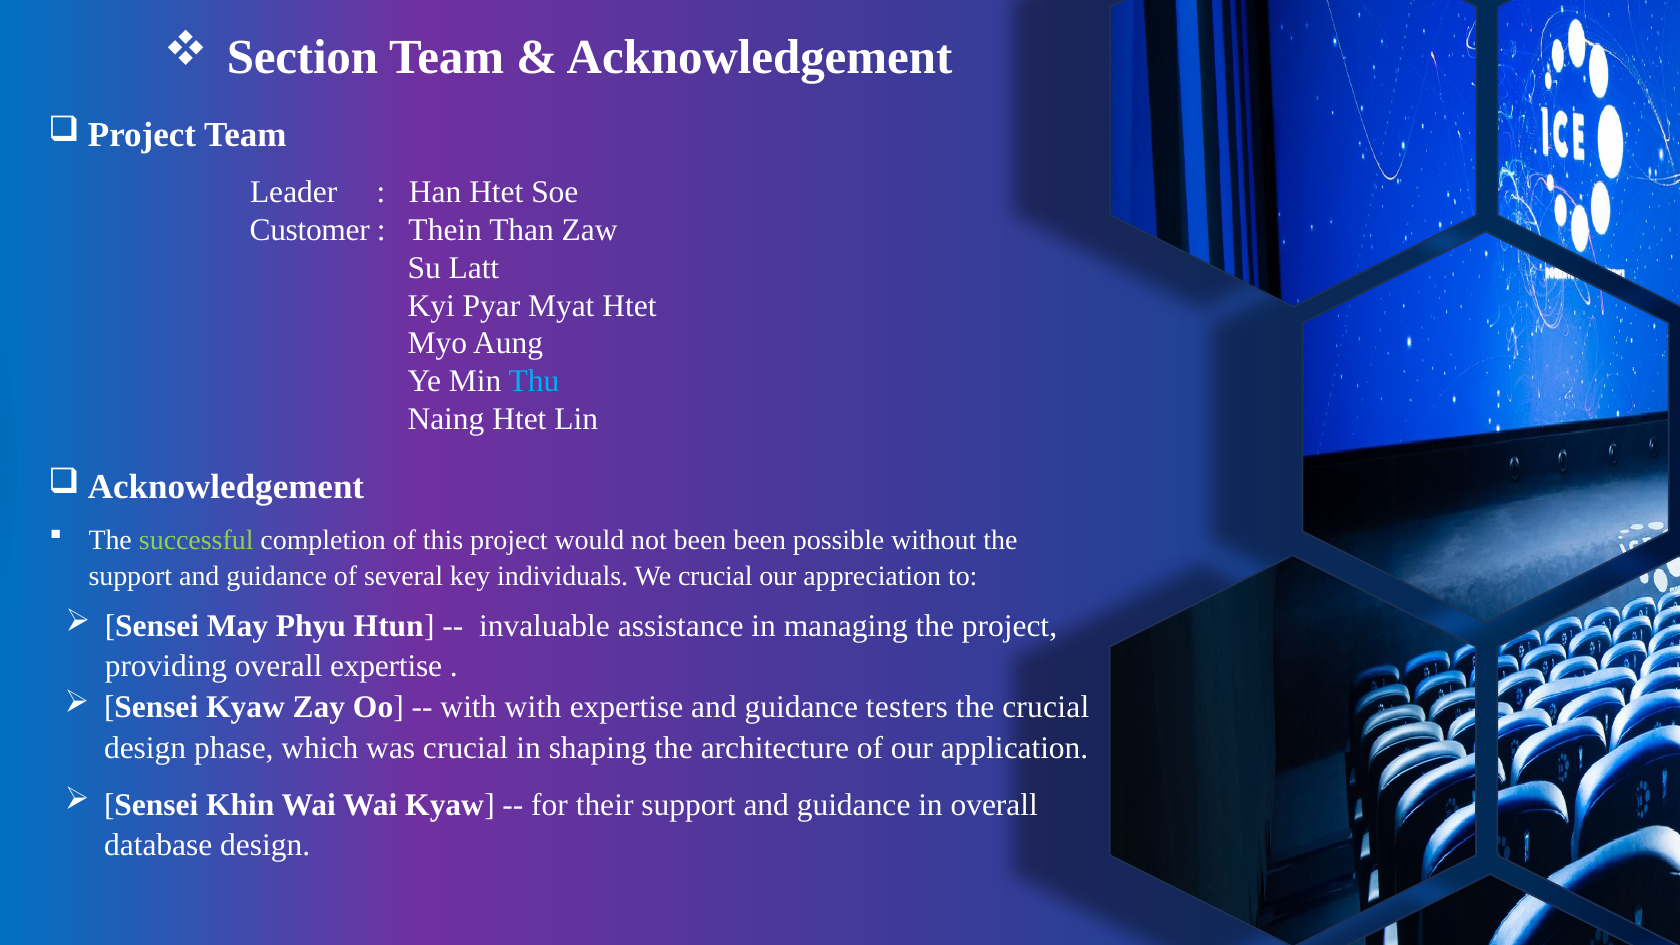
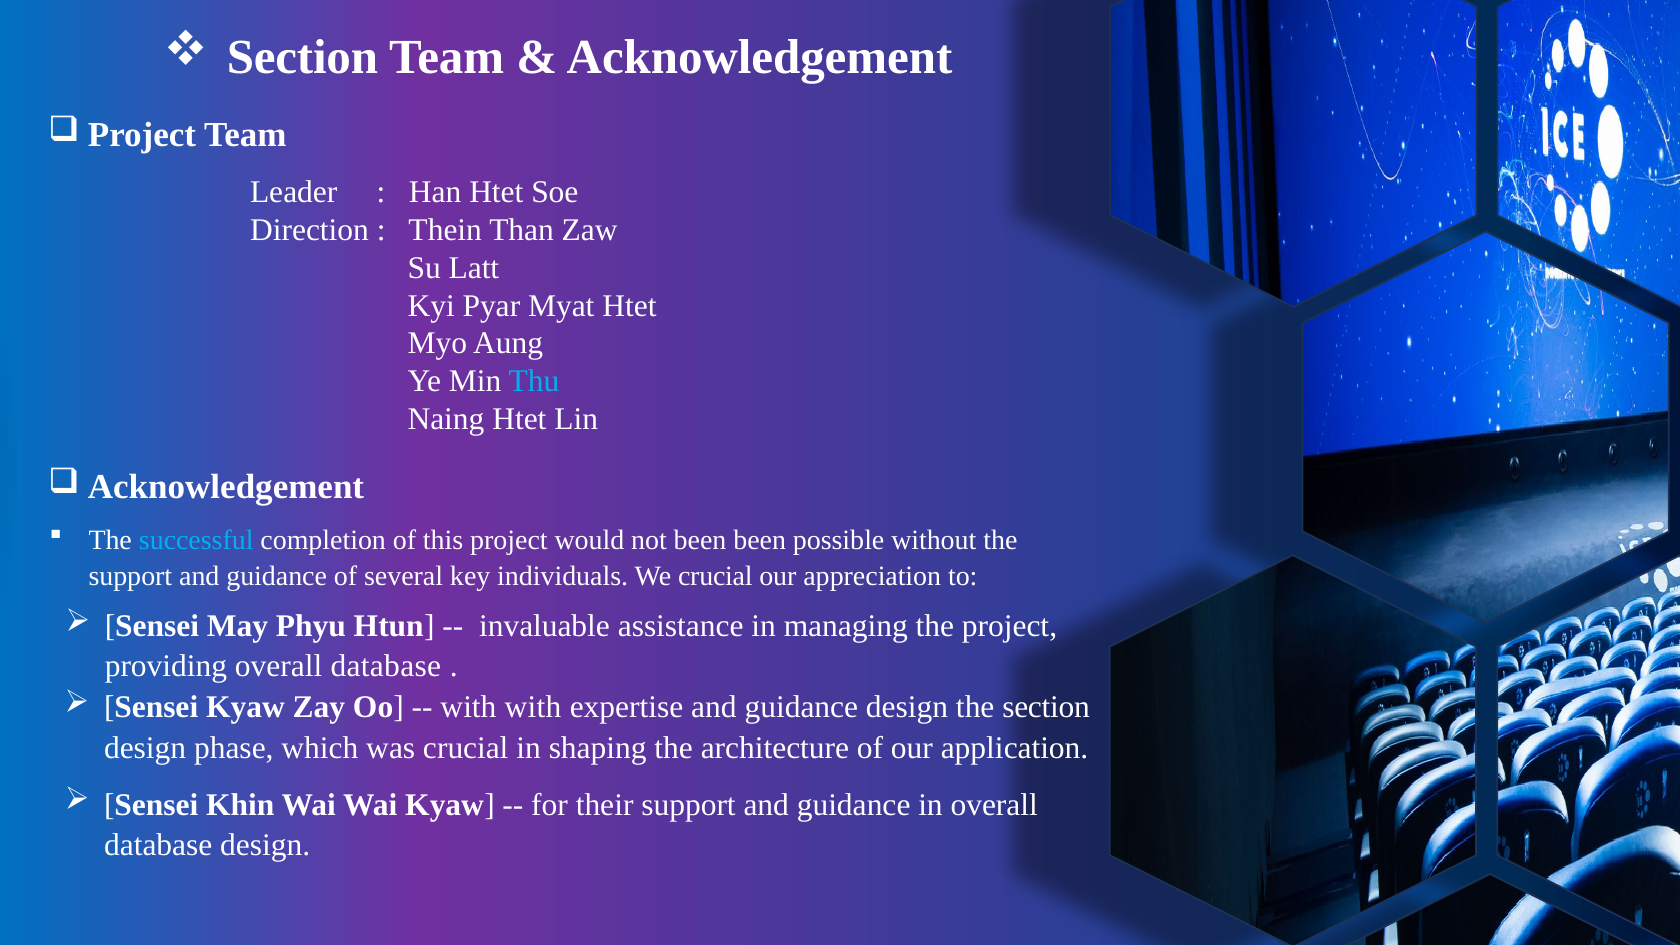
Customer: Customer -> Direction (310, 230)
successful colour: light green -> light blue (196, 540)
providing overall expertise: expertise -> database (386, 666)
guidance testers: testers -> design (907, 707)
the crucial: crucial -> section (1046, 707)
